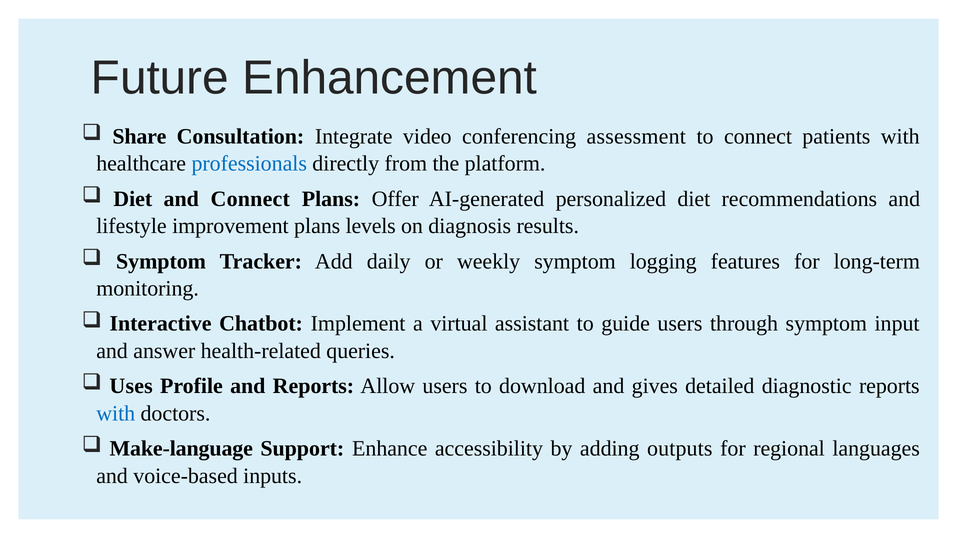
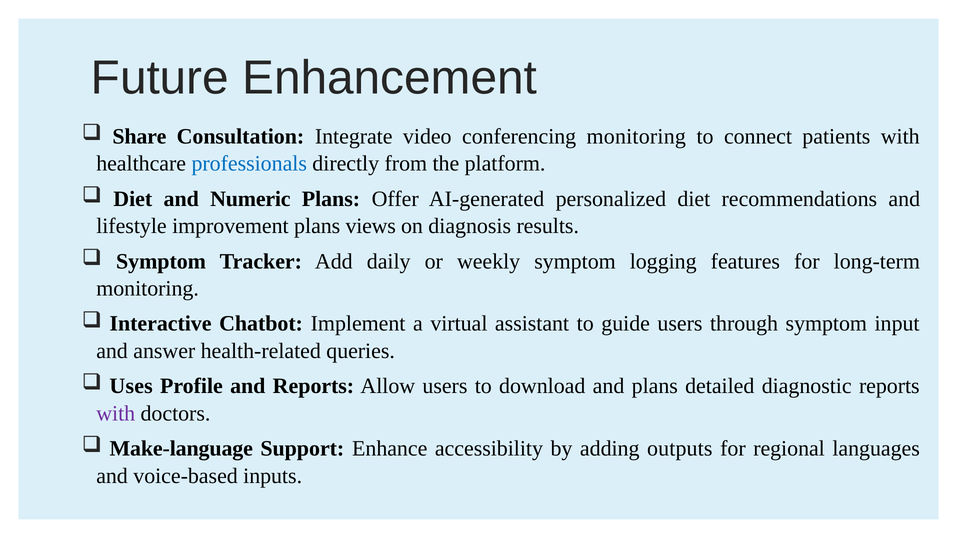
conferencing assessment: assessment -> monitoring (636, 136)
and Connect: Connect -> Numeric (250, 199)
levels: levels -> views (371, 226)
and gives: gives -> plans (655, 386)
with colour: blue -> purple (116, 414)
